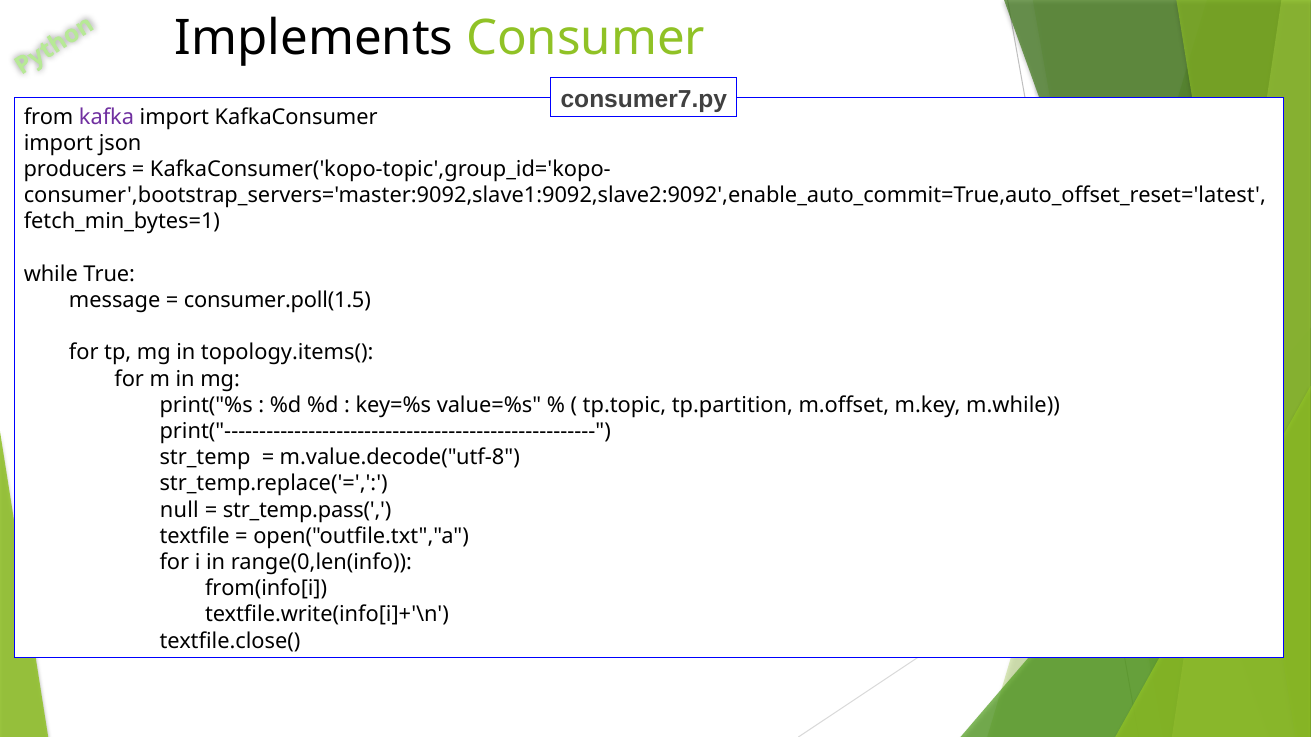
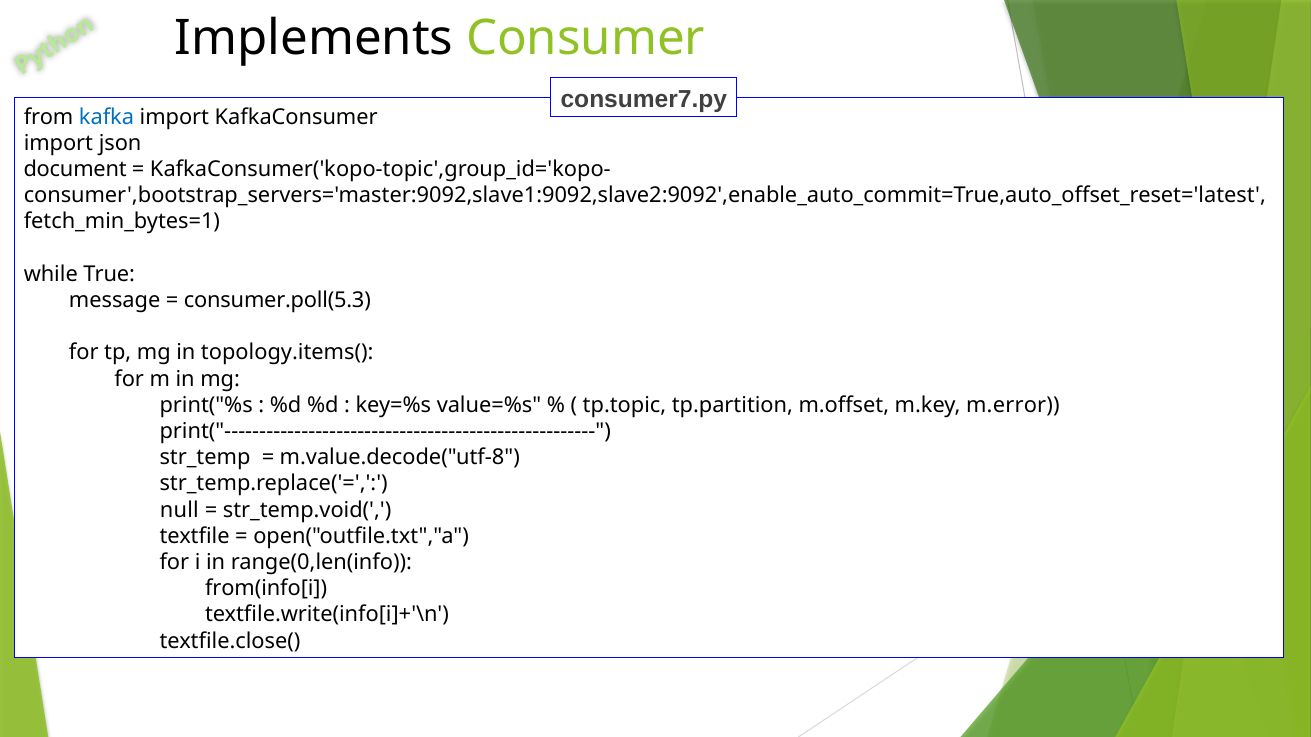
kafka colour: purple -> blue (107, 117)
producers: producers -> document (75, 169)
consumer.poll(1.5: consumer.poll(1.5 -> consumer.poll(5.3 (277, 301)
m.while: m.while -> m.error (1013, 405)
str_temp.pass(: str_temp.pass( -> str_temp.void( (307, 510)
